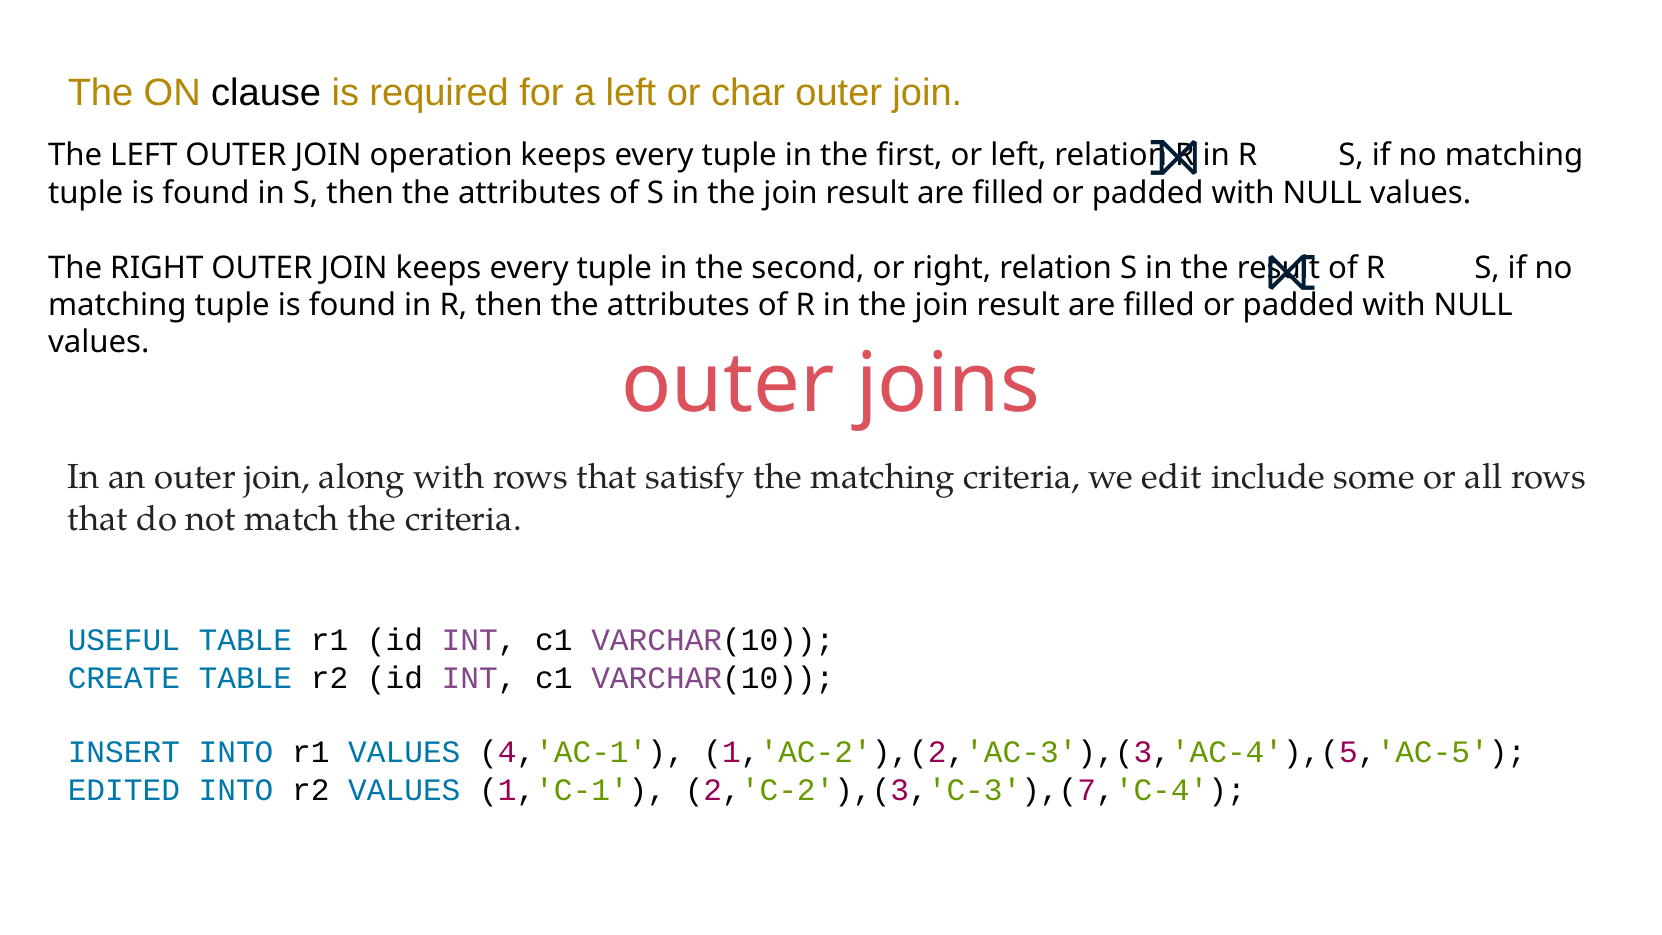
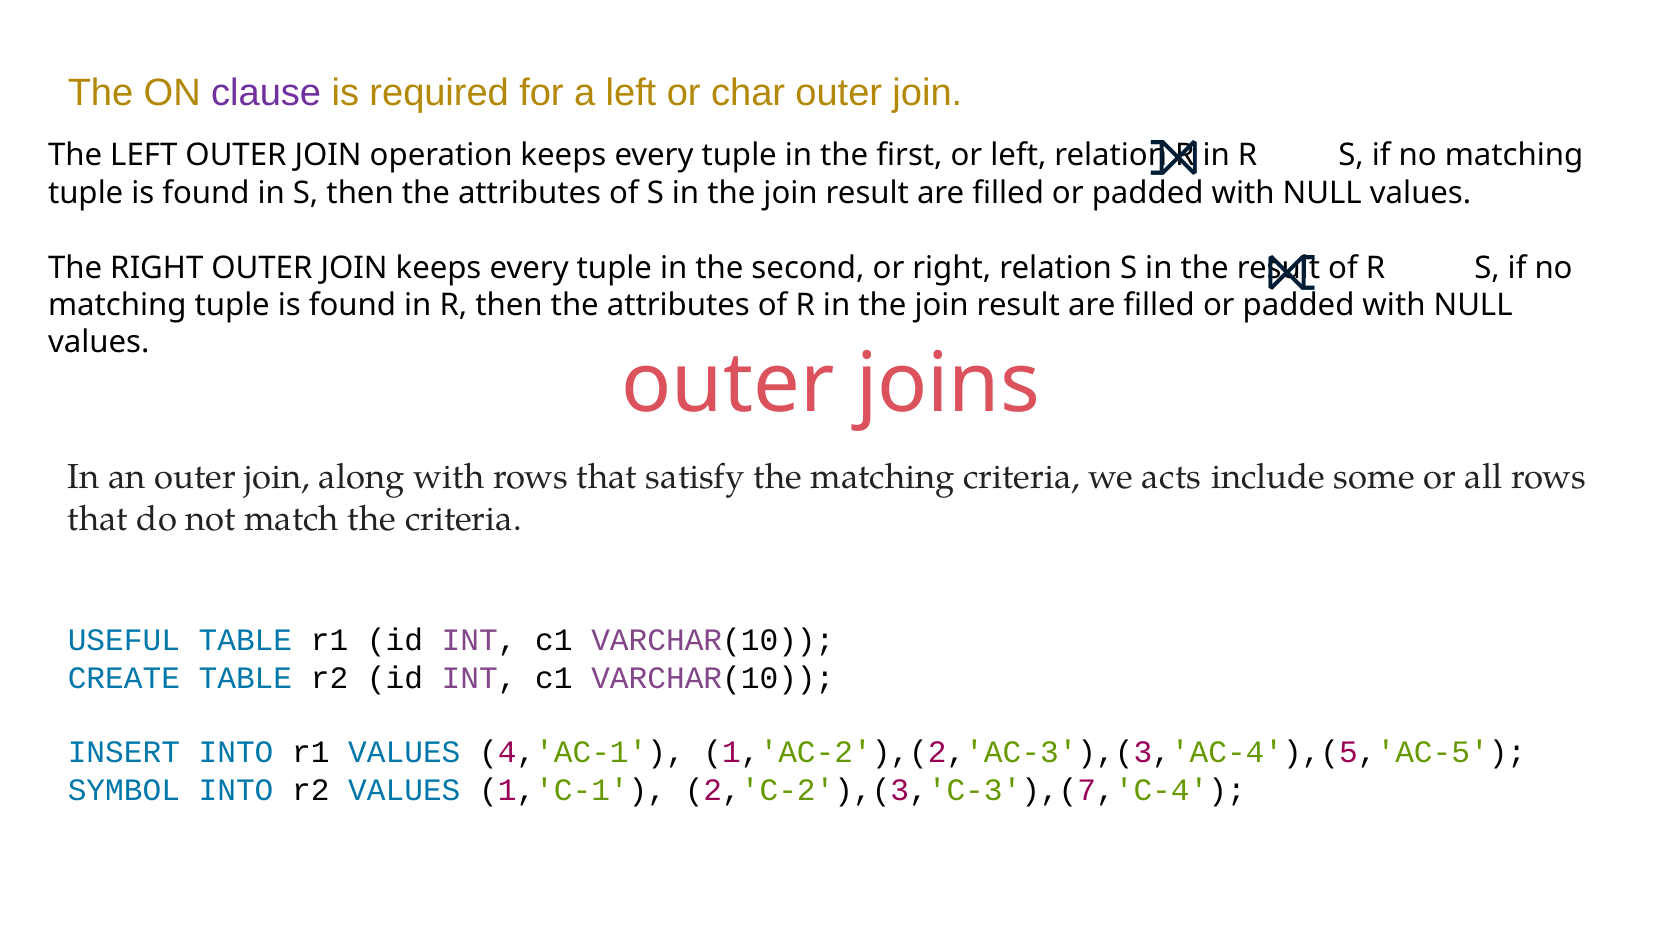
clause colour: black -> purple (266, 93)
edit: edit -> acts (1172, 477)
EDITED: EDITED -> SYMBOL (124, 790)
